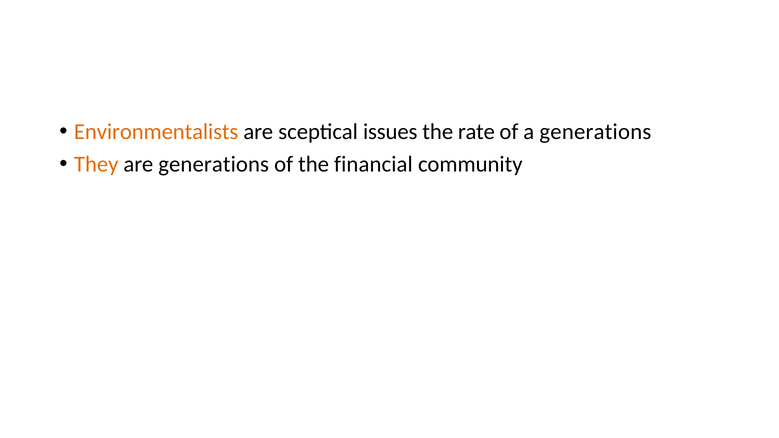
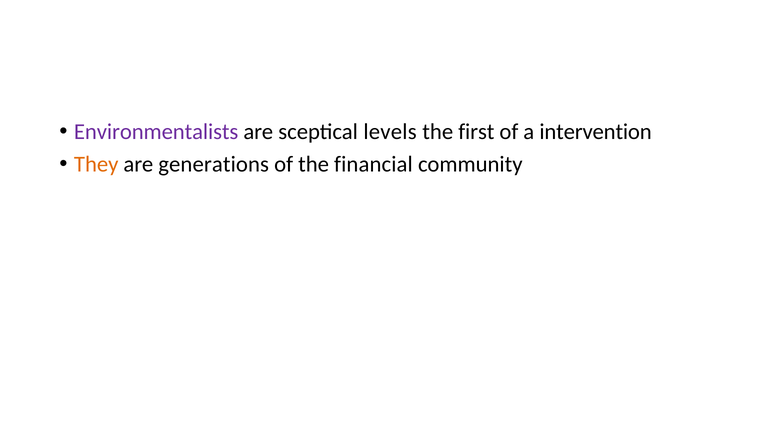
Environmentalists colour: orange -> purple (156, 132)
issues: issues -> levels (390, 132)
rate: rate -> first (476, 132)
a generations: generations -> intervention (596, 132)
